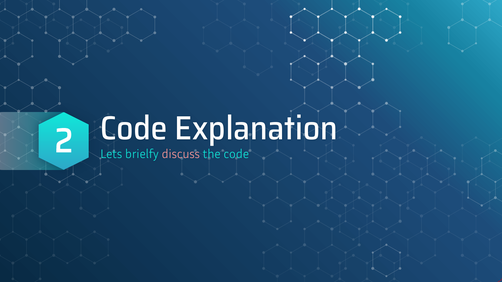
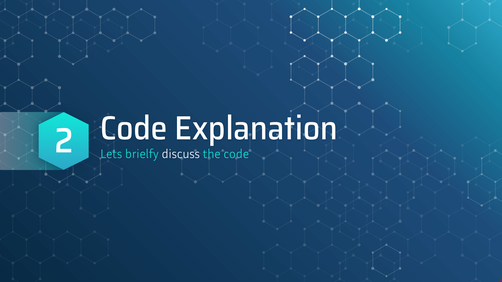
discuss colour: pink -> white (181, 154)
